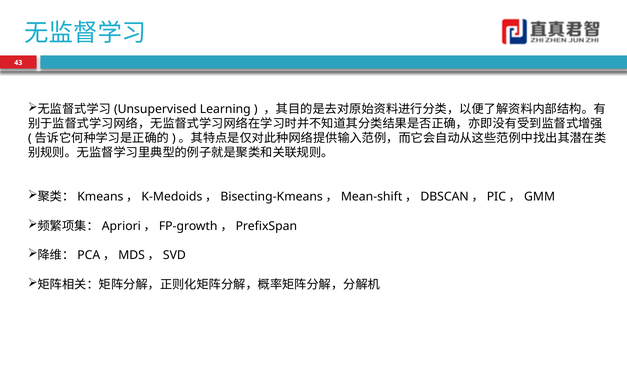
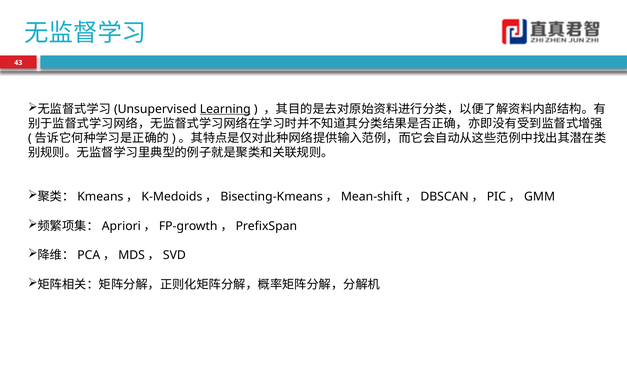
Learning underline: none -> present (225, 109)
